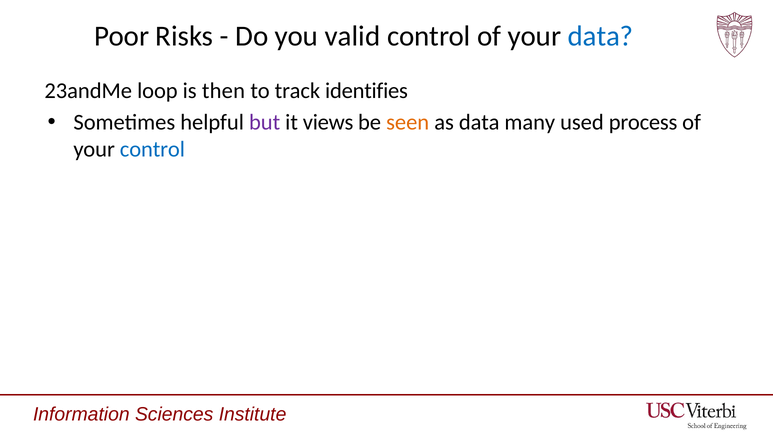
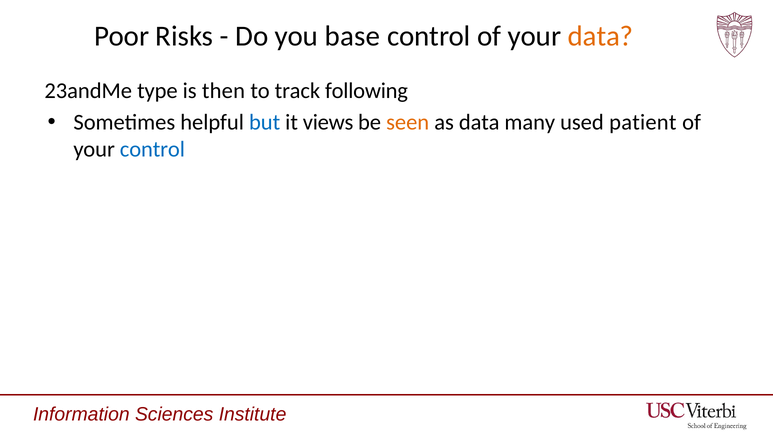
valid: valid -> base (352, 36)
data colour: blue -> orange (601, 36)
loop: loop -> type (157, 91)
identifies: identifies -> following (366, 91)
but colour: purple -> blue (265, 122)
process: process -> patient (643, 122)
